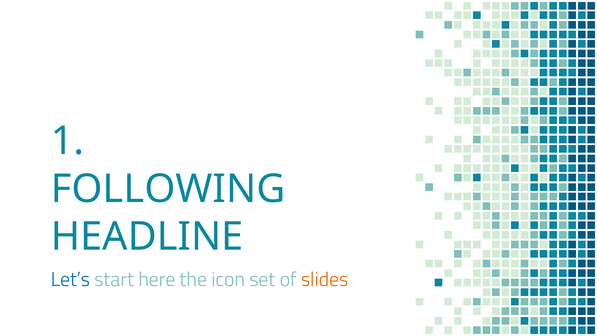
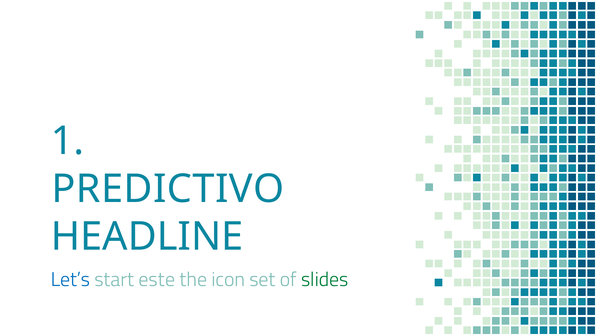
FOLLOWING: FOLLOWING -> PREDICTIVO (168, 189)
here: here -> este (157, 279)
slides colour: orange -> green (325, 279)
